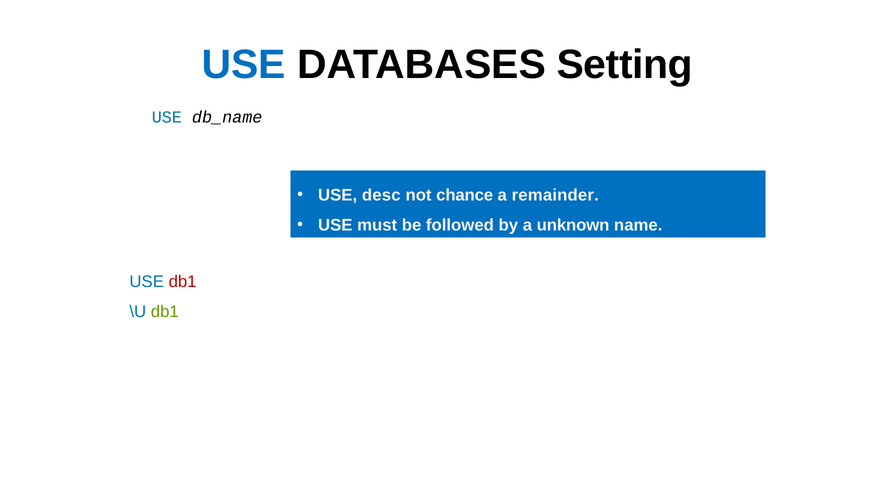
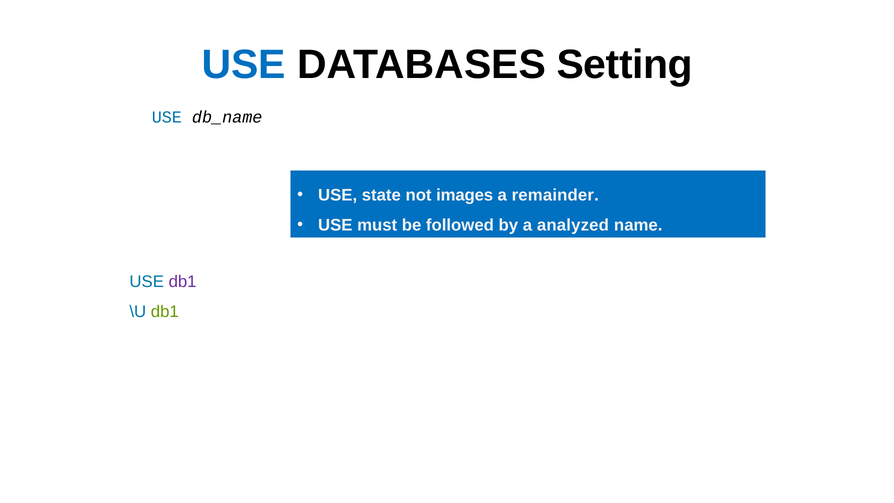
desc: desc -> state (381, 195)
chance: chance -> images (465, 195)
unknown: unknown -> analyzed (573, 225)
db1 colour: red -> purple (183, 282)
